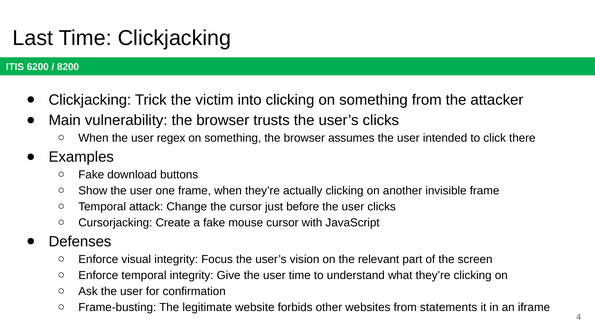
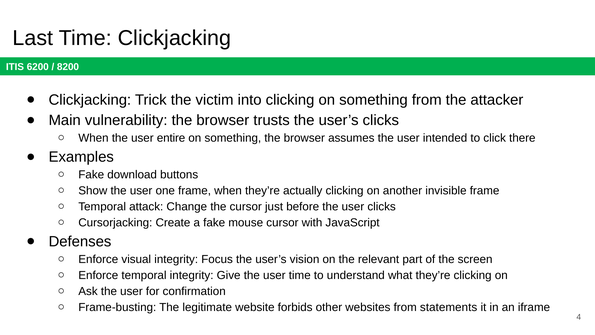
regex: regex -> entire (171, 138)
